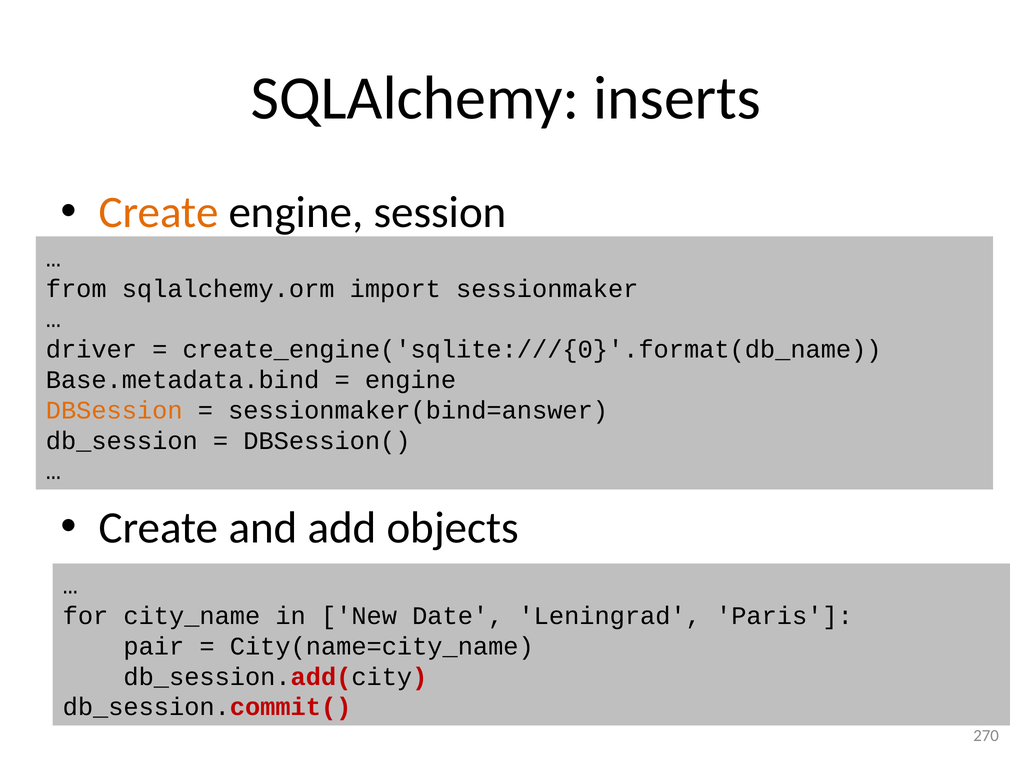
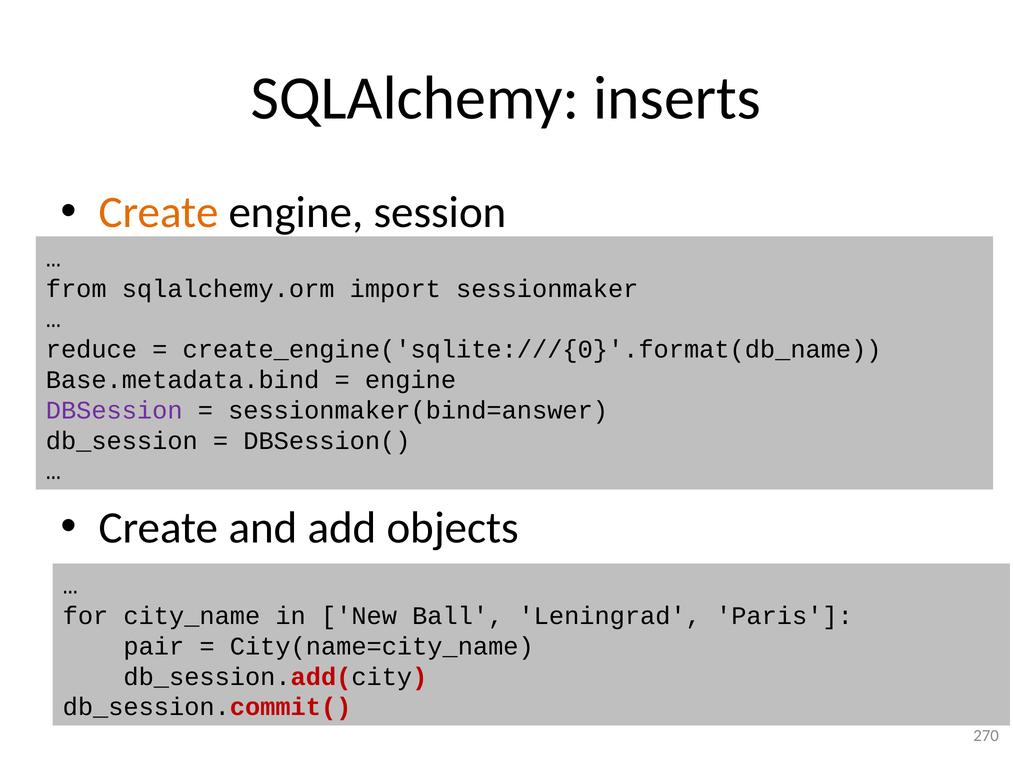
driver: driver -> reduce (91, 349)
DBSession colour: orange -> purple (114, 410)
Date: Date -> Ball (458, 616)
